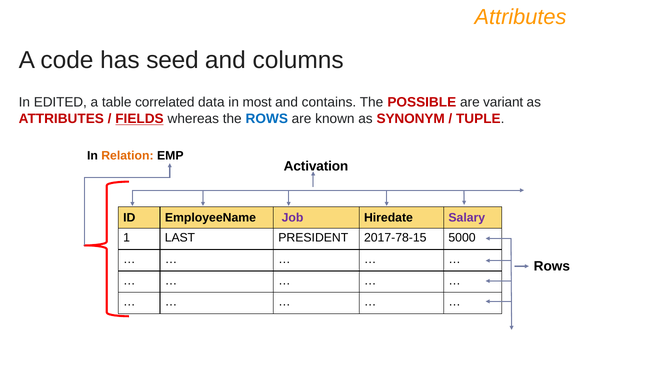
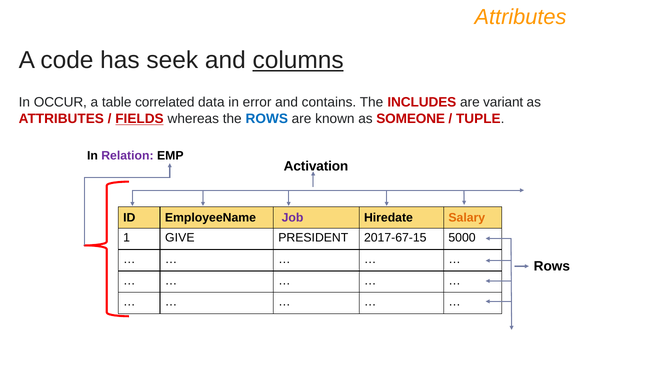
seed: seed -> seek (172, 60)
columns underline: none -> present (298, 60)
EDITED: EDITED -> OCCUR (60, 103)
most: most -> error (257, 103)
POSSIBLE: POSSIBLE -> INCLUDES (422, 103)
SYNONYM: SYNONYM -> SOMEONE (411, 119)
Relation colour: orange -> purple (127, 156)
Salary colour: purple -> orange (467, 218)
LAST: LAST -> GIVE (180, 238)
2017-78-15: 2017-78-15 -> 2017-67-15 (395, 238)
